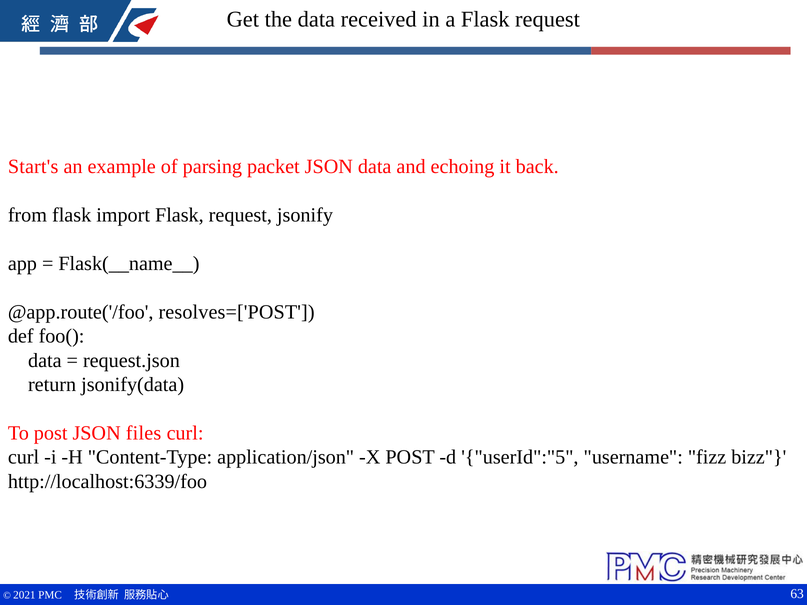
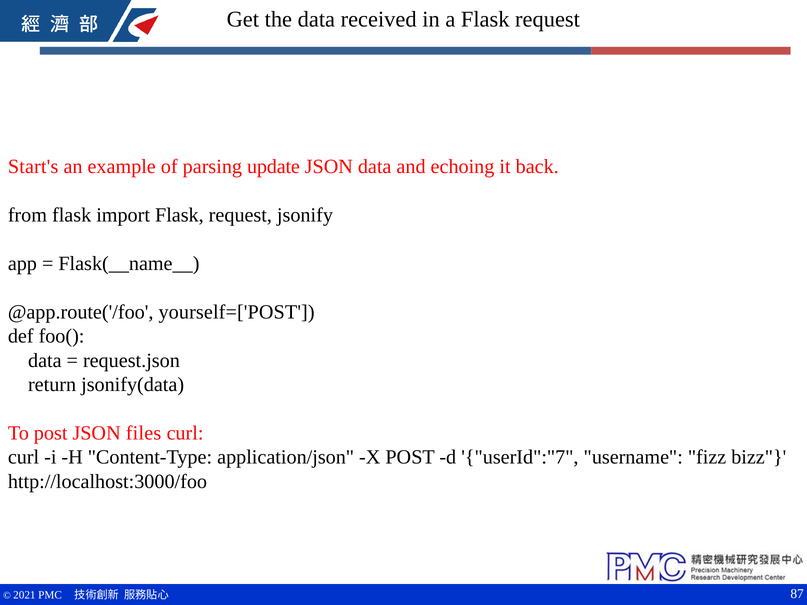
packet: packet -> update (273, 167)
resolves=['POST: resolves=['POST -> yourself=['POST (237, 312)
userId":"5: userId":"5 -> userId":"7 (520, 457)
http://localhost:6339/foo: http://localhost:6339/foo -> http://localhost:3000/foo (107, 482)
63: 63 -> 87 (797, 594)
